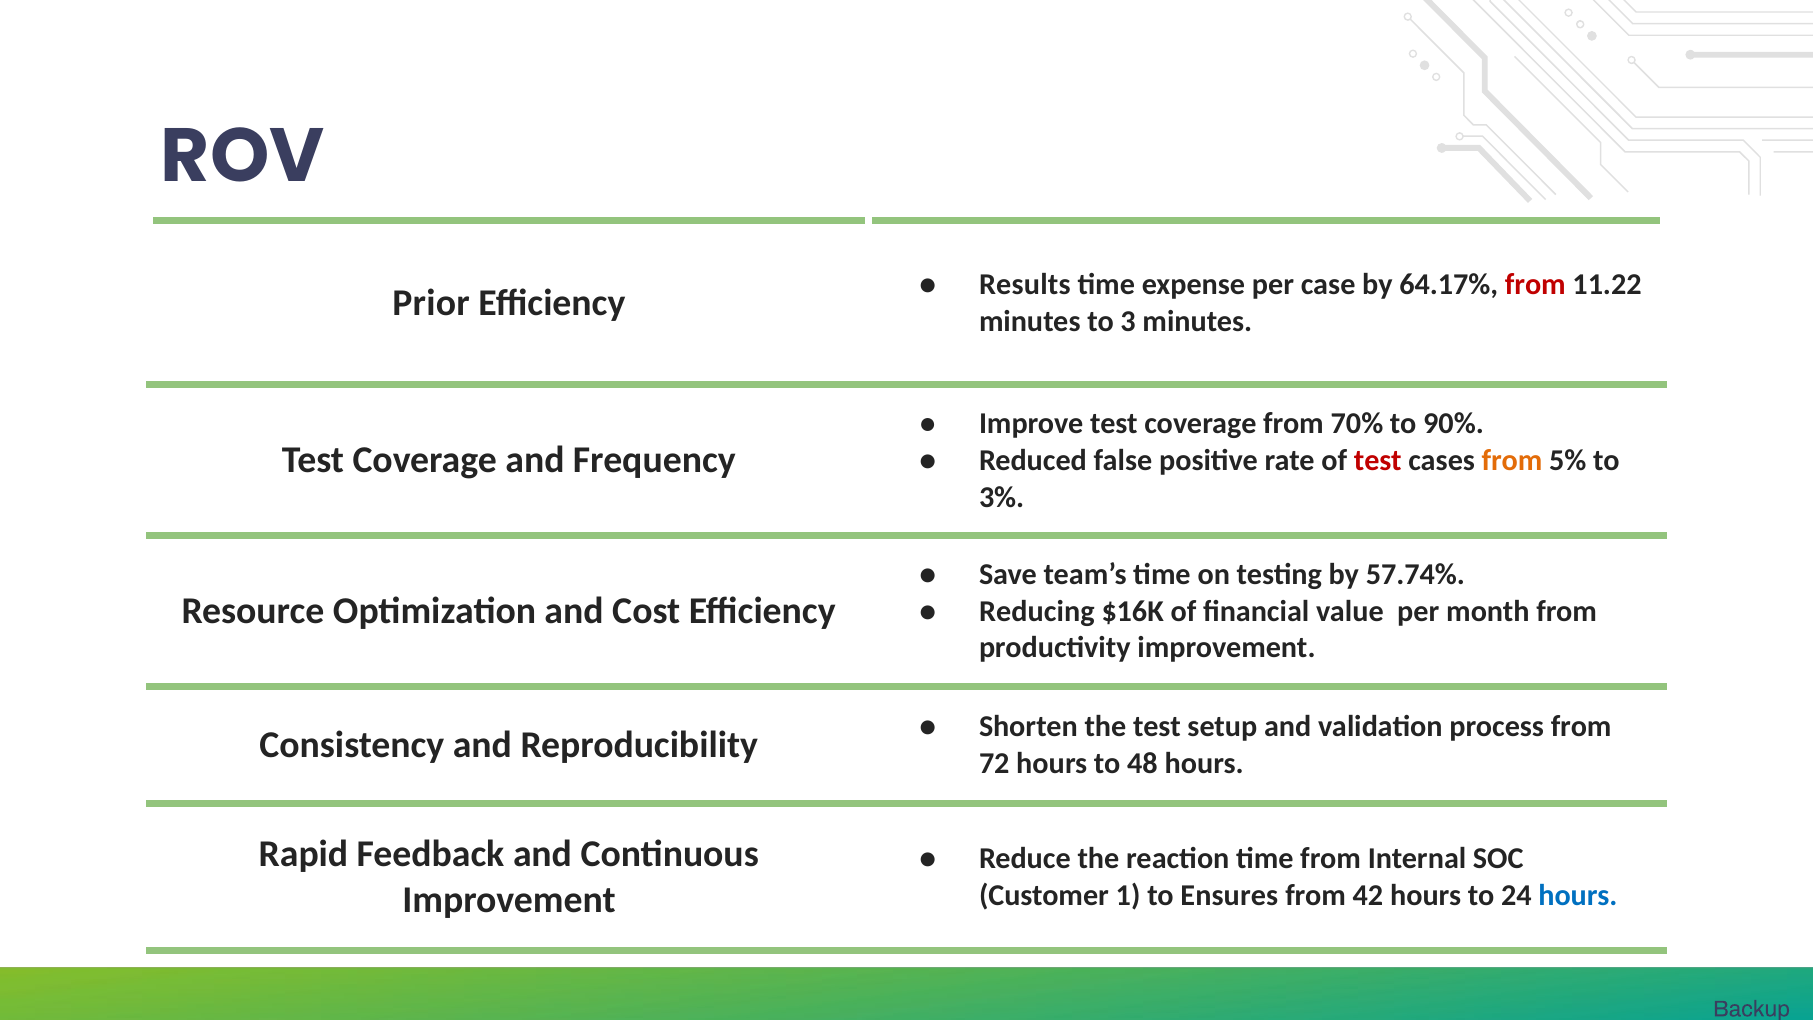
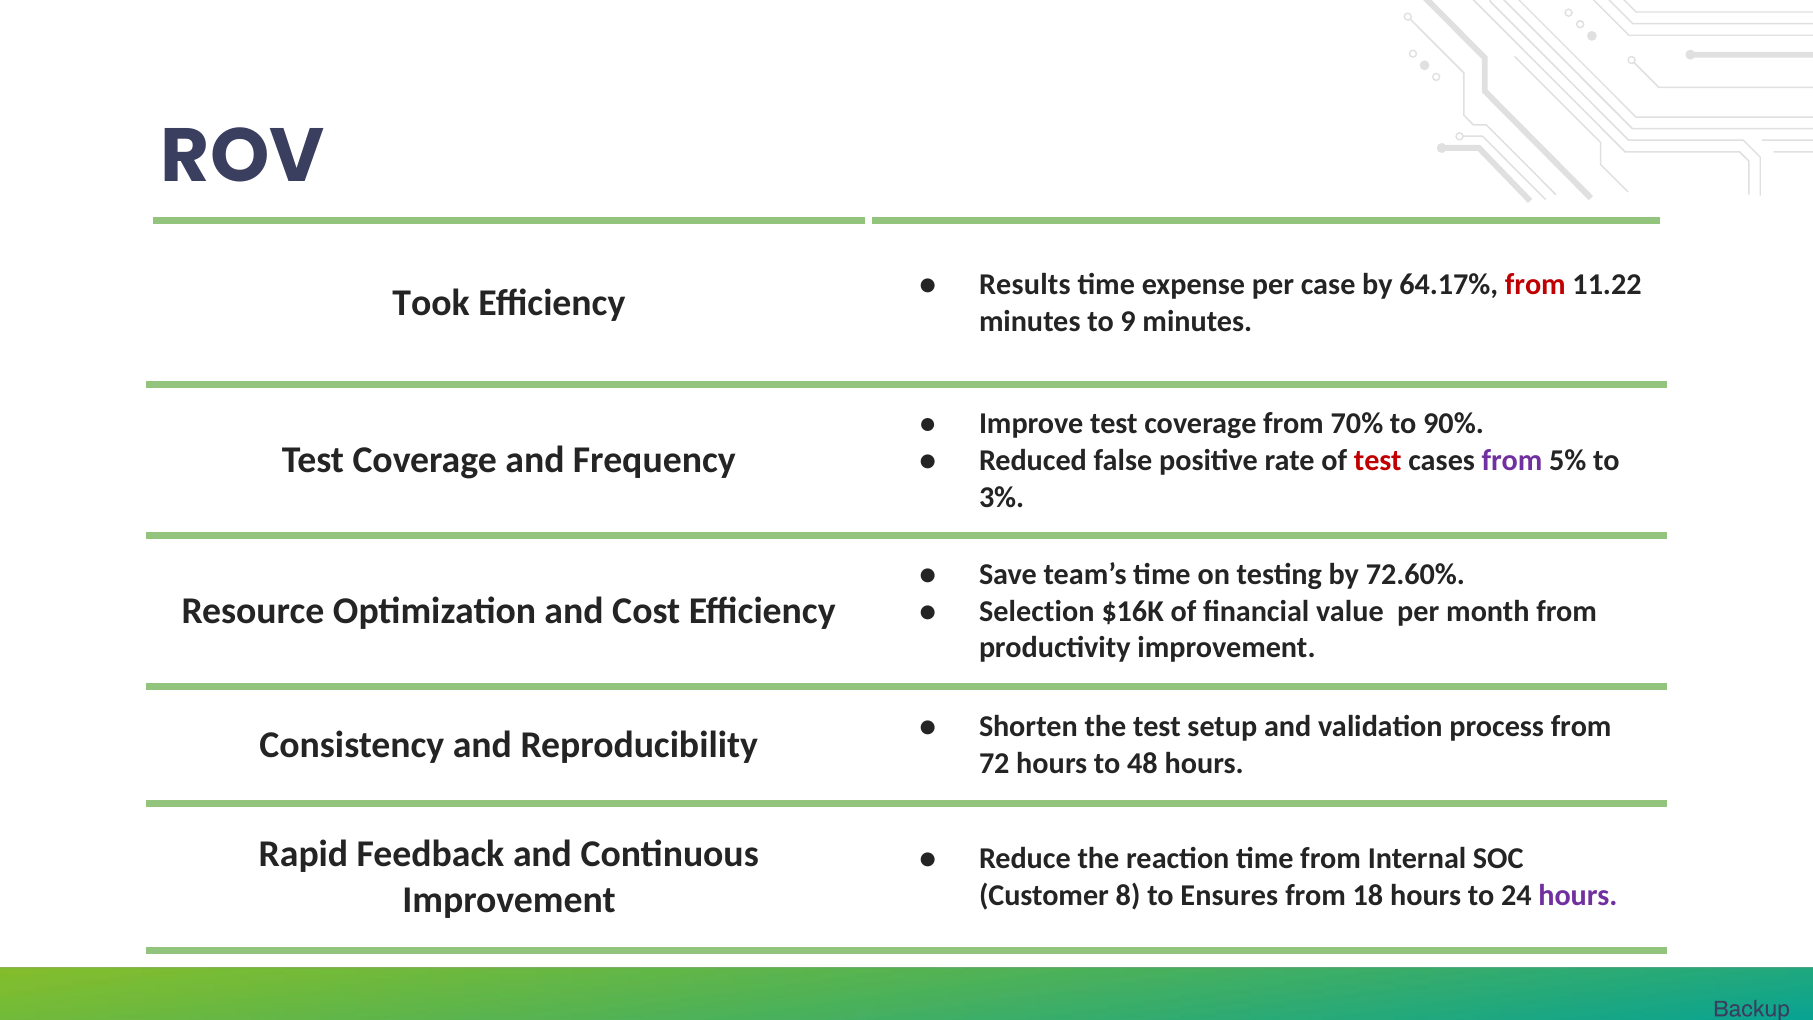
Prior: Prior -> Took (431, 303)
3: 3 -> 9 (1128, 321)
from colour: orange -> purple (1512, 460)
57.74%: 57.74% -> 72.60% (1415, 574)
Reducing: Reducing -> Selection (1037, 611)
1: 1 -> 8 (1128, 895)
42: 42 -> 18 (1368, 895)
hours colour: blue -> purple (1578, 895)
